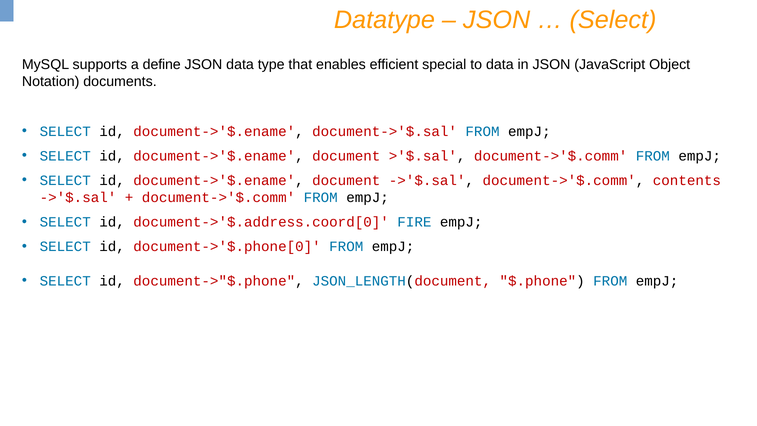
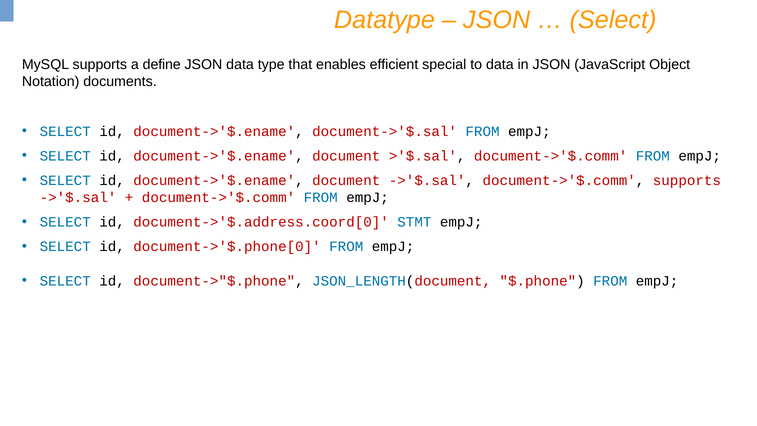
document->'$.comm contents: contents -> supports (687, 180)
FIRE: FIRE -> STMT (414, 222)
